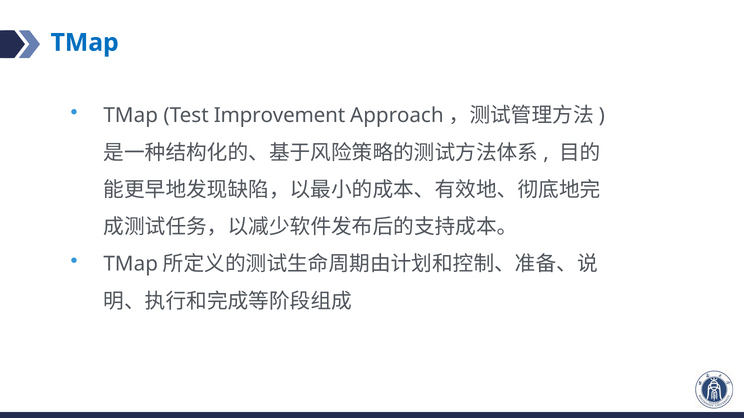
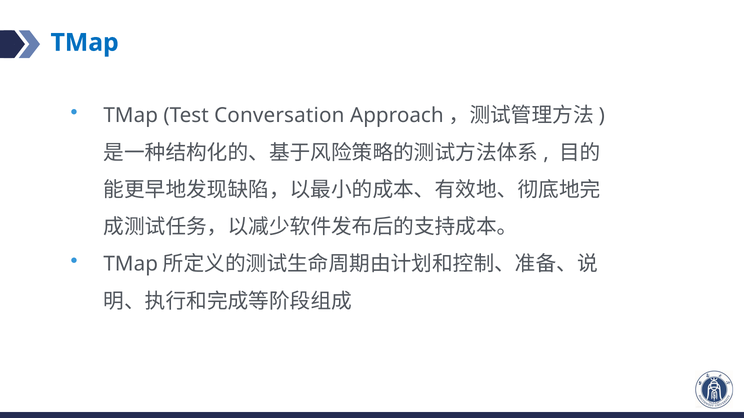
Improvement: Improvement -> Conversation (279, 116)
